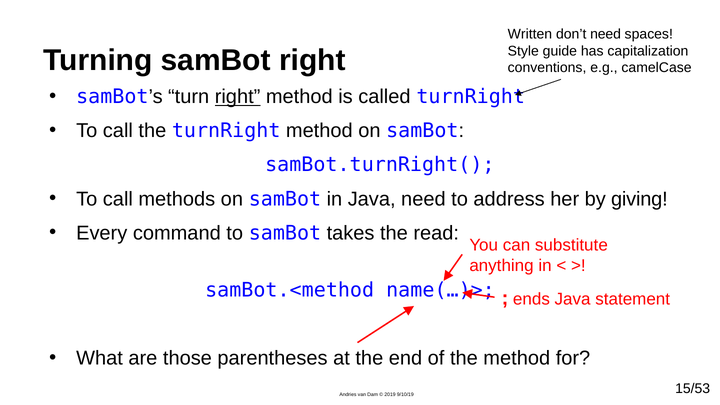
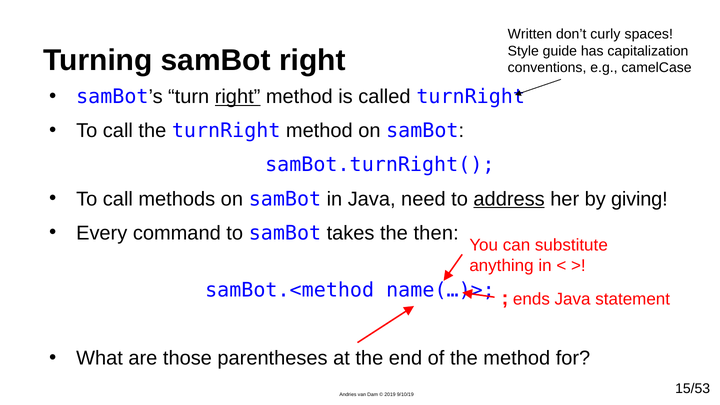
don’t need: need -> curly (605, 34)
address underline: none -> present (509, 199)
read: read -> then (436, 233)
